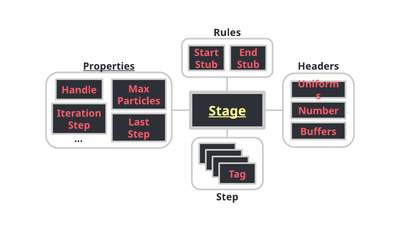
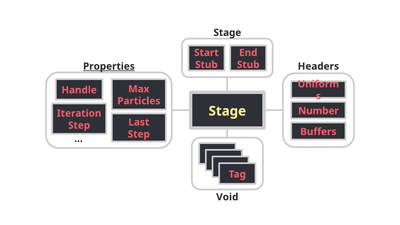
Rules: Rules -> Stage (227, 33)
Stage underline: present -> none (227, 111)
Step: Step -> Void (227, 197)
